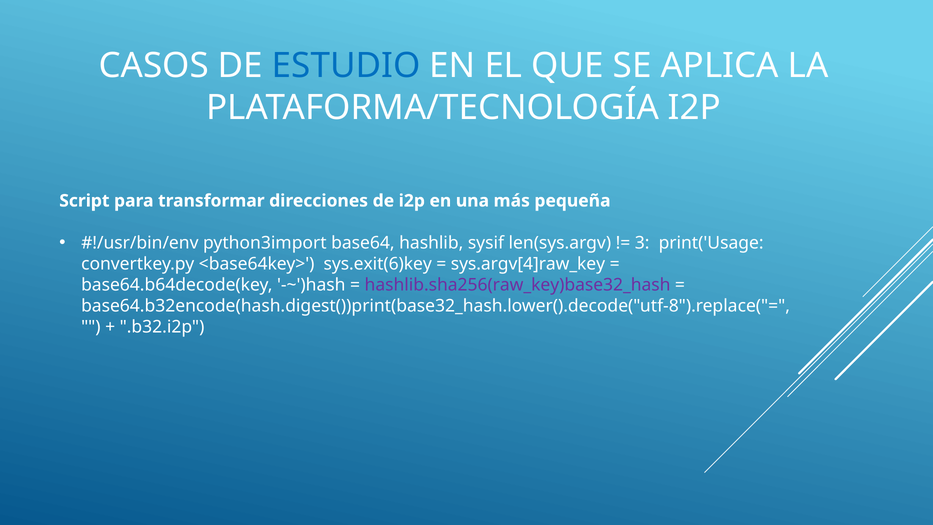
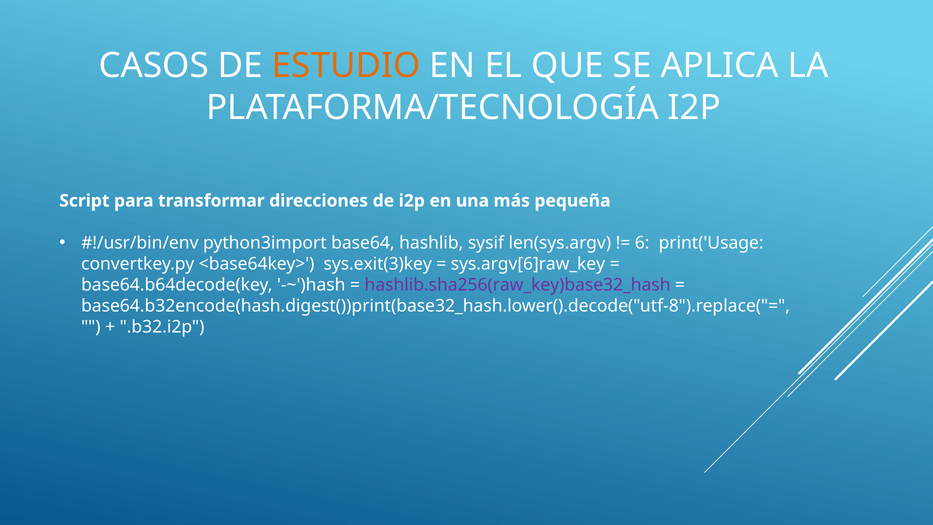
ESTUDIO colour: blue -> orange (346, 66)
3: 3 -> 6 (642, 243)
sys.exit(6)key: sys.exit(6)key -> sys.exit(3)key (378, 264)
sys.argv[4]raw_key: sys.argv[4]raw_key -> sys.argv[6]raw_key (528, 264)
